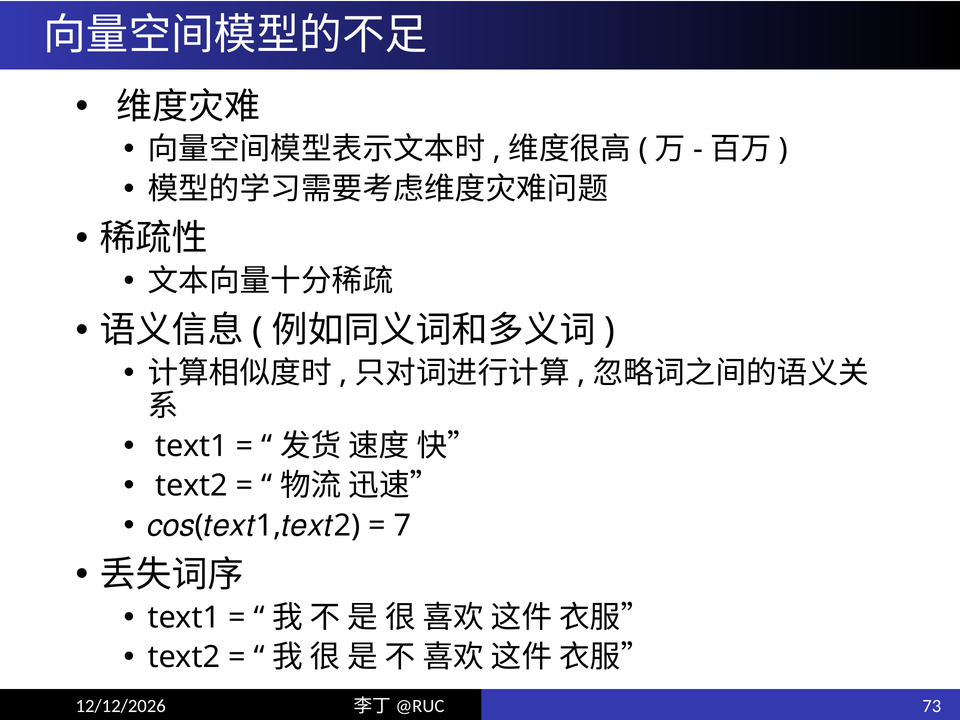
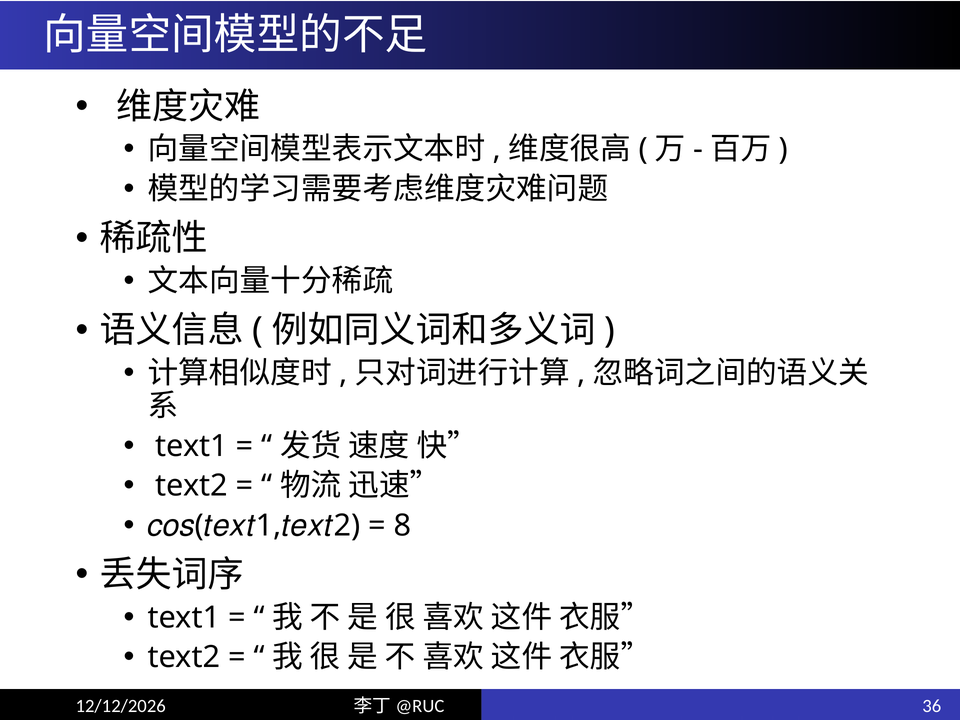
7: 7 -> 8 (402, 526)
73: 73 -> 36 (932, 706)
